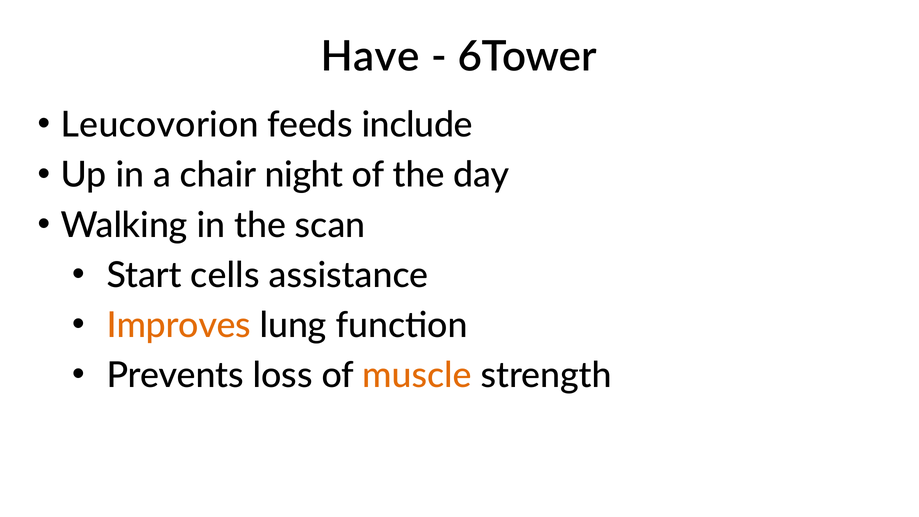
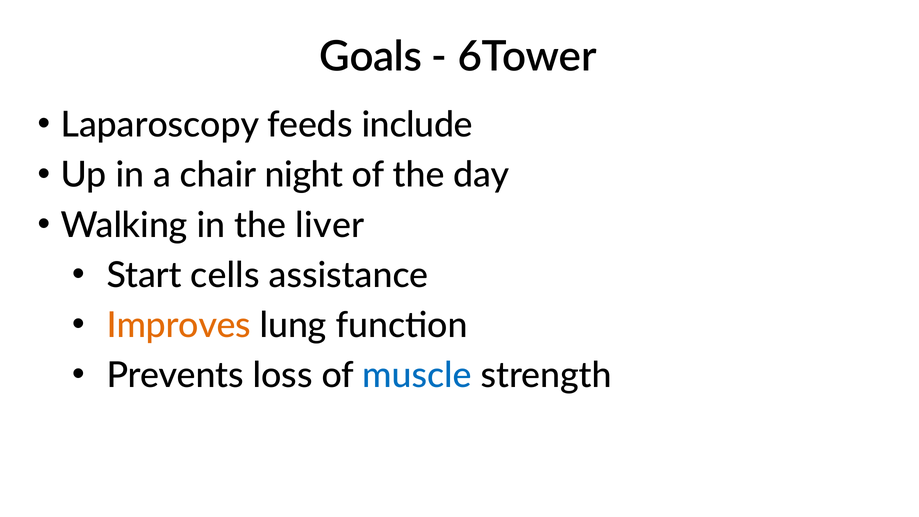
Have: Have -> Goals (371, 57)
Leucovorion: Leucovorion -> Laparoscopy (160, 125)
scan: scan -> liver (330, 225)
muscle colour: orange -> blue (417, 375)
